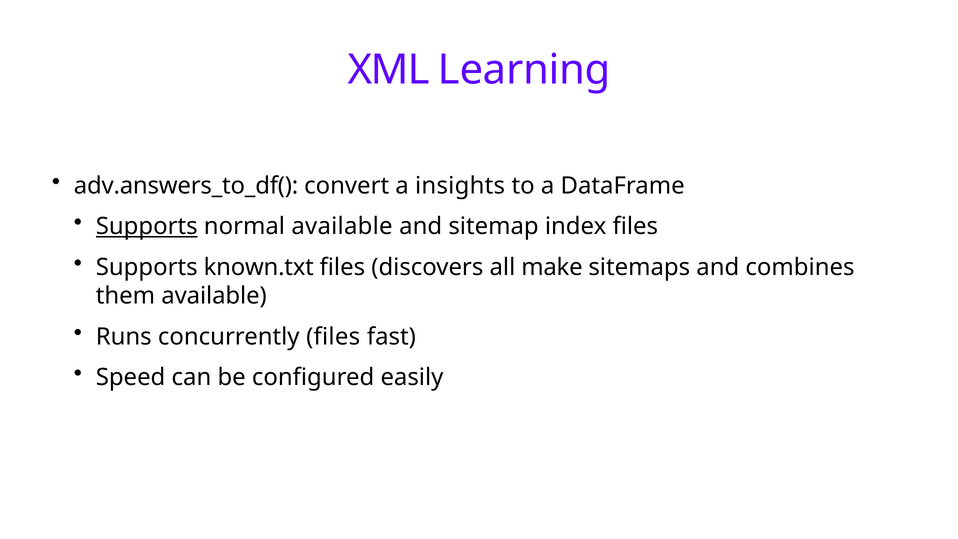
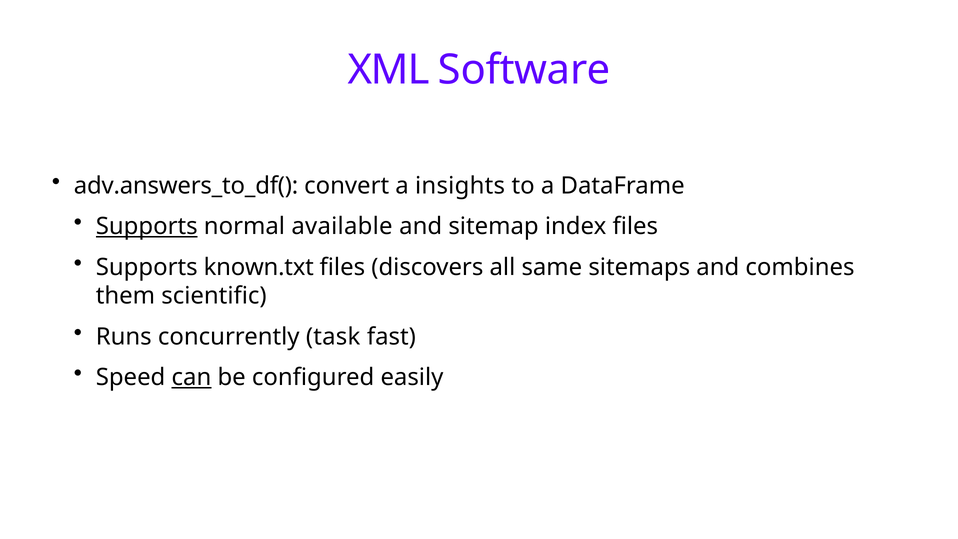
Learning: Learning -> Software (524, 70)
make: make -> same (552, 267)
them available: available -> scientific (214, 296)
concurrently files: files -> task (333, 337)
can underline: none -> present (191, 377)
